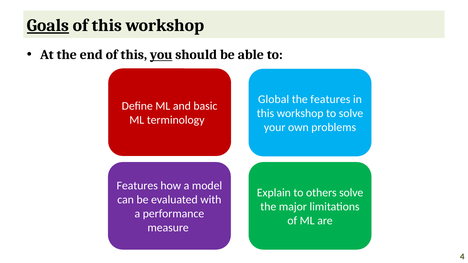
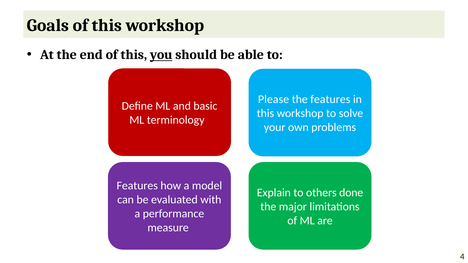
Goals underline: present -> none (48, 26)
Global: Global -> Please (274, 99)
others solve: solve -> done (351, 193)
